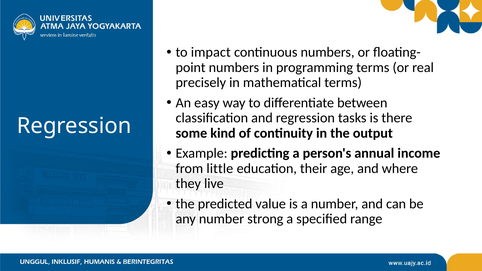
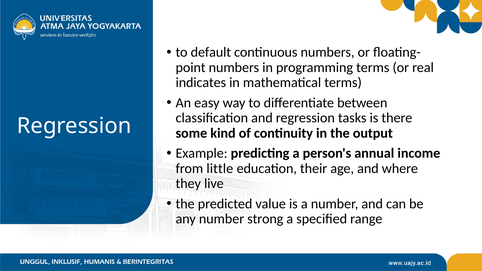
impact: impact -> default (211, 52)
precisely: precisely -> indicates (201, 83)
